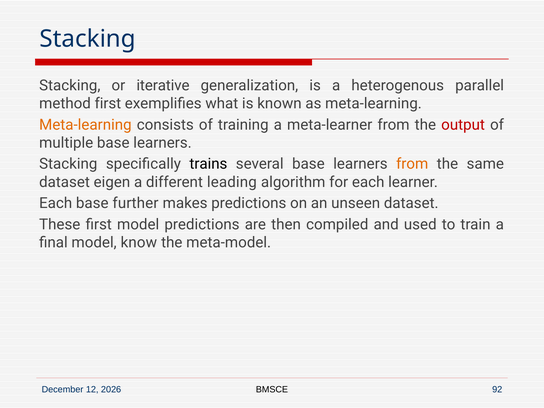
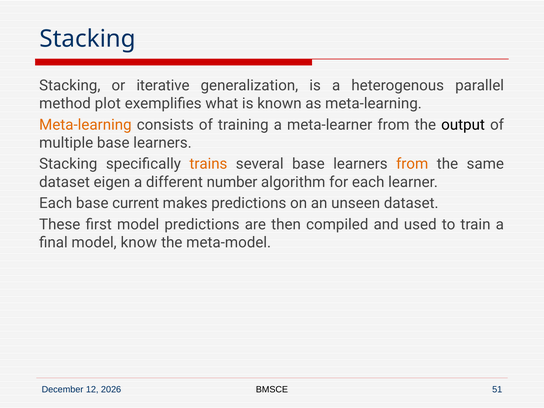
method first: first -> plot (108, 104)
output colour: red -> black (463, 125)
trains colour: black -> orange (208, 164)
leading: leading -> number (232, 182)
further: further -> current (136, 203)
92: 92 -> 51 (497, 390)
